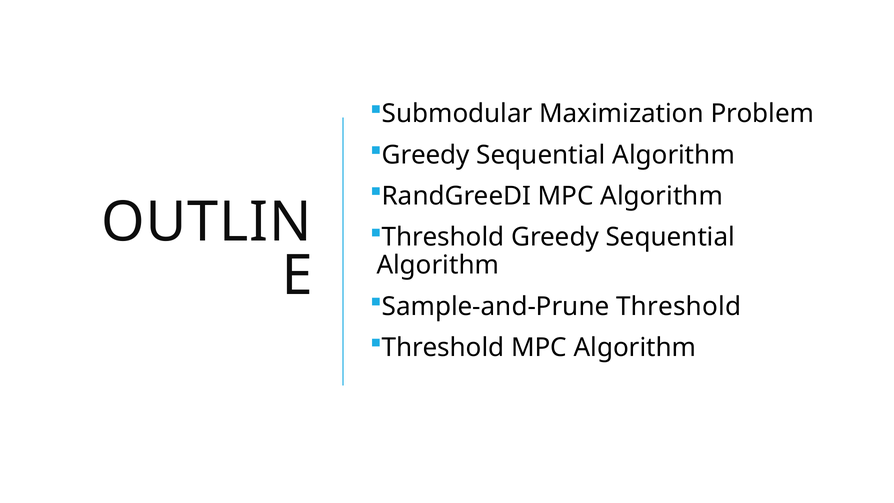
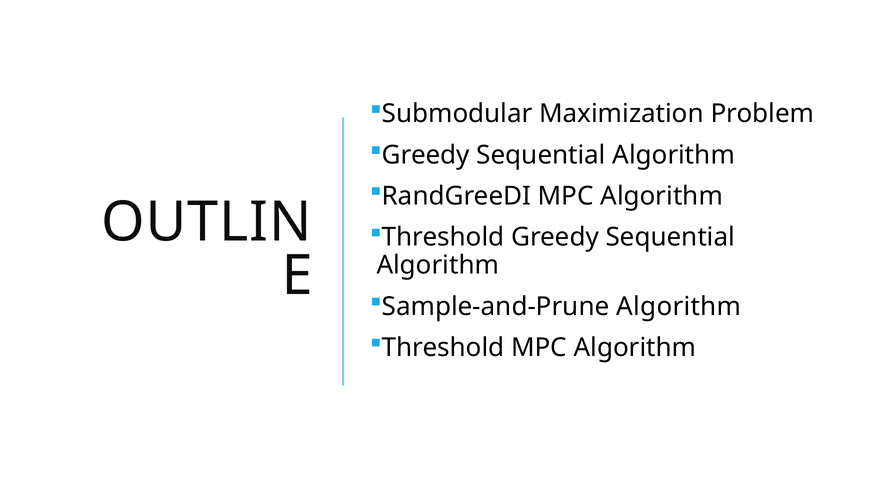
Sample-and-Prune Threshold: Threshold -> Algorithm (679, 306)
